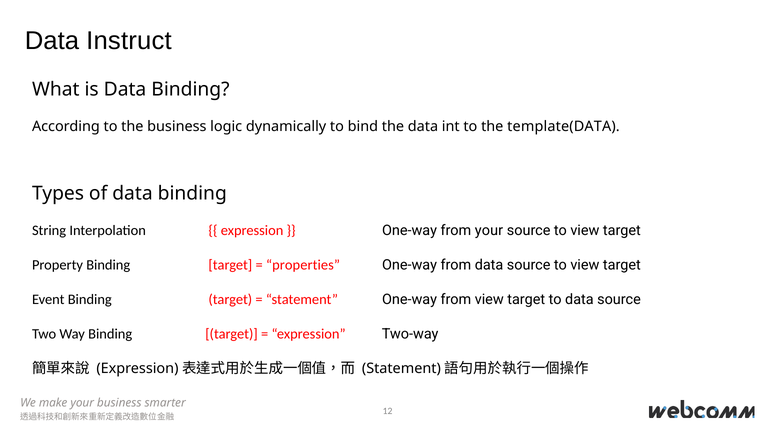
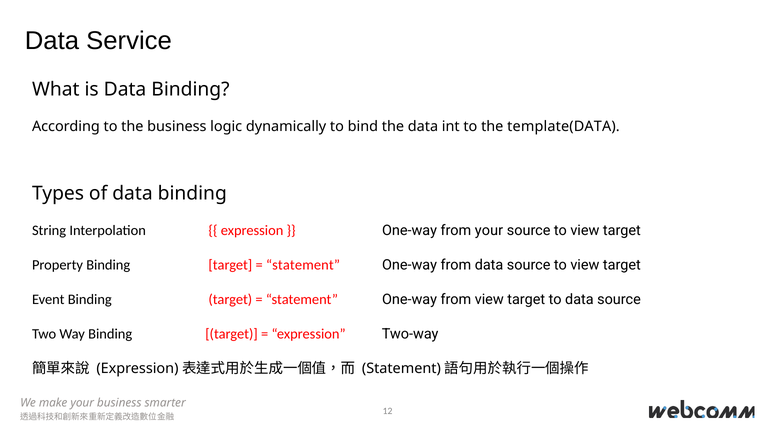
Instruct: Instruct -> Service (129, 41)
properties: properties -> statement (303, 265)
